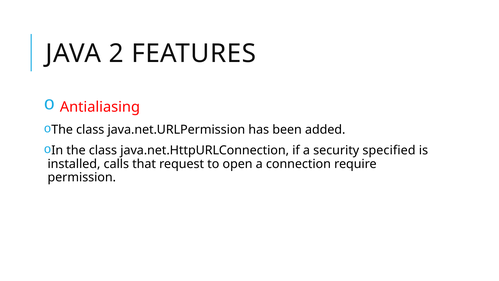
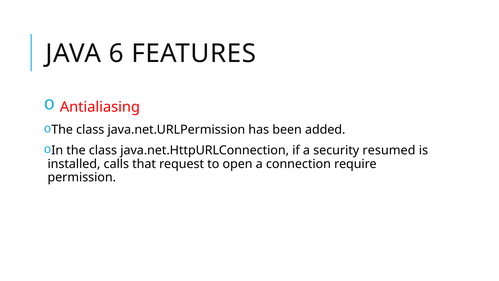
2: 2 -> 6 (116, 54)
specified: specified -> resumed (389, 150)
